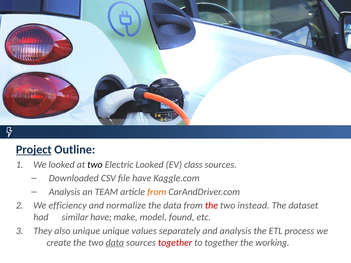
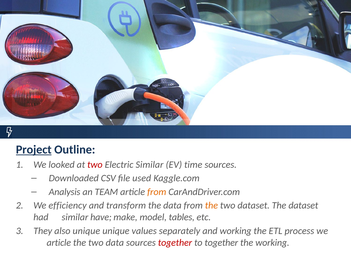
two colour: black -> red (95, 165)
Electric Looked: Looked -> Similar (150, 165)
class: class -> time (193, 165)
file have: have -> used (142, 178)
normalize: normalize -> transform (126, 206)
the colour: red -> orange (211, 206)
two instead: instead -> dataset (254, 206)
found: found -> tables (182, 217)
and analysis: analysis -> working (236, 231)
create: create -> article (59, 243)
data underline: present -> none (115, 243)
